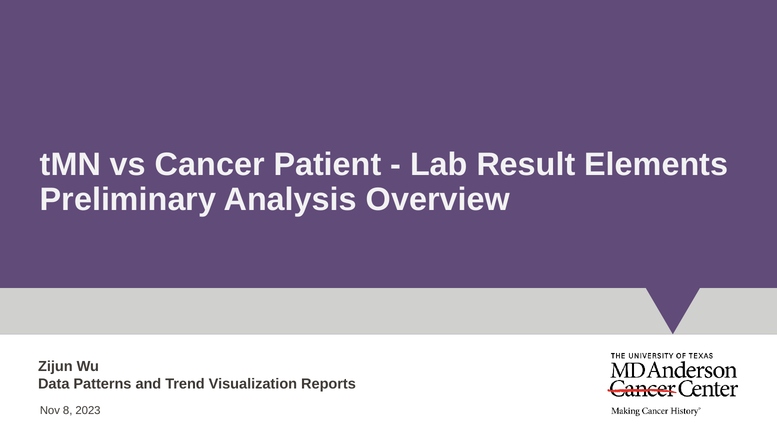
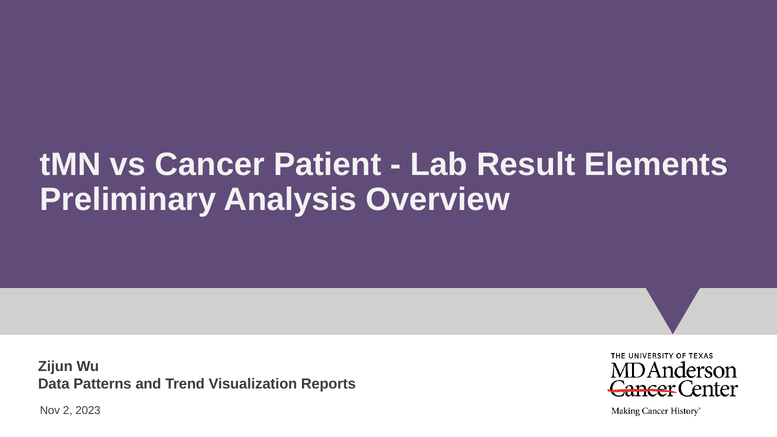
8: 8 -> 2 (68, 411)
